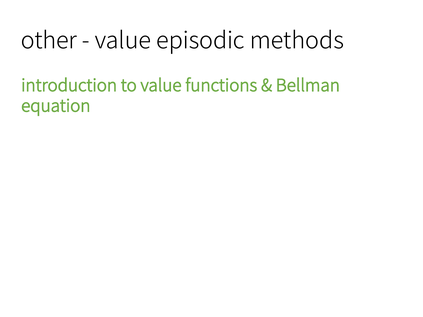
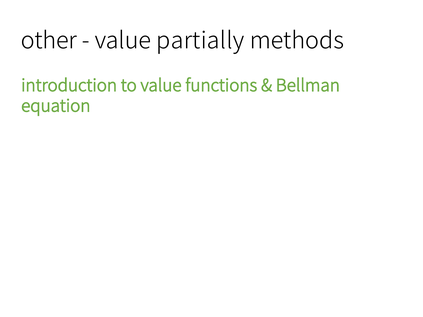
episodic: episodic -> partially (200, 41)
